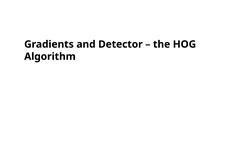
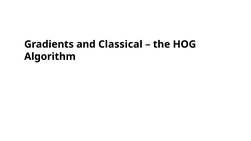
Detector: Detector -> Classical (120, 44)
